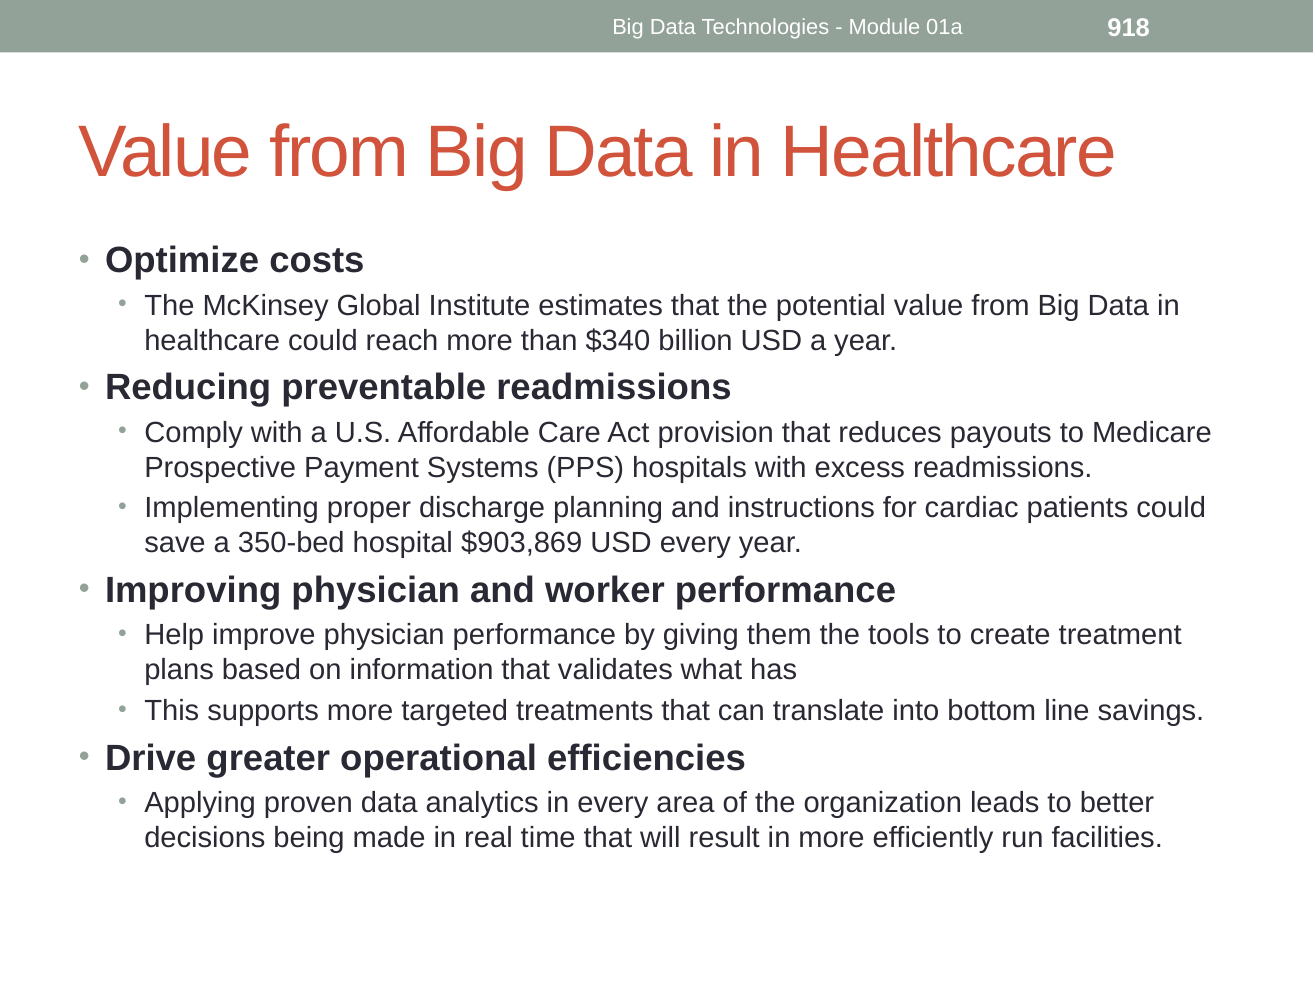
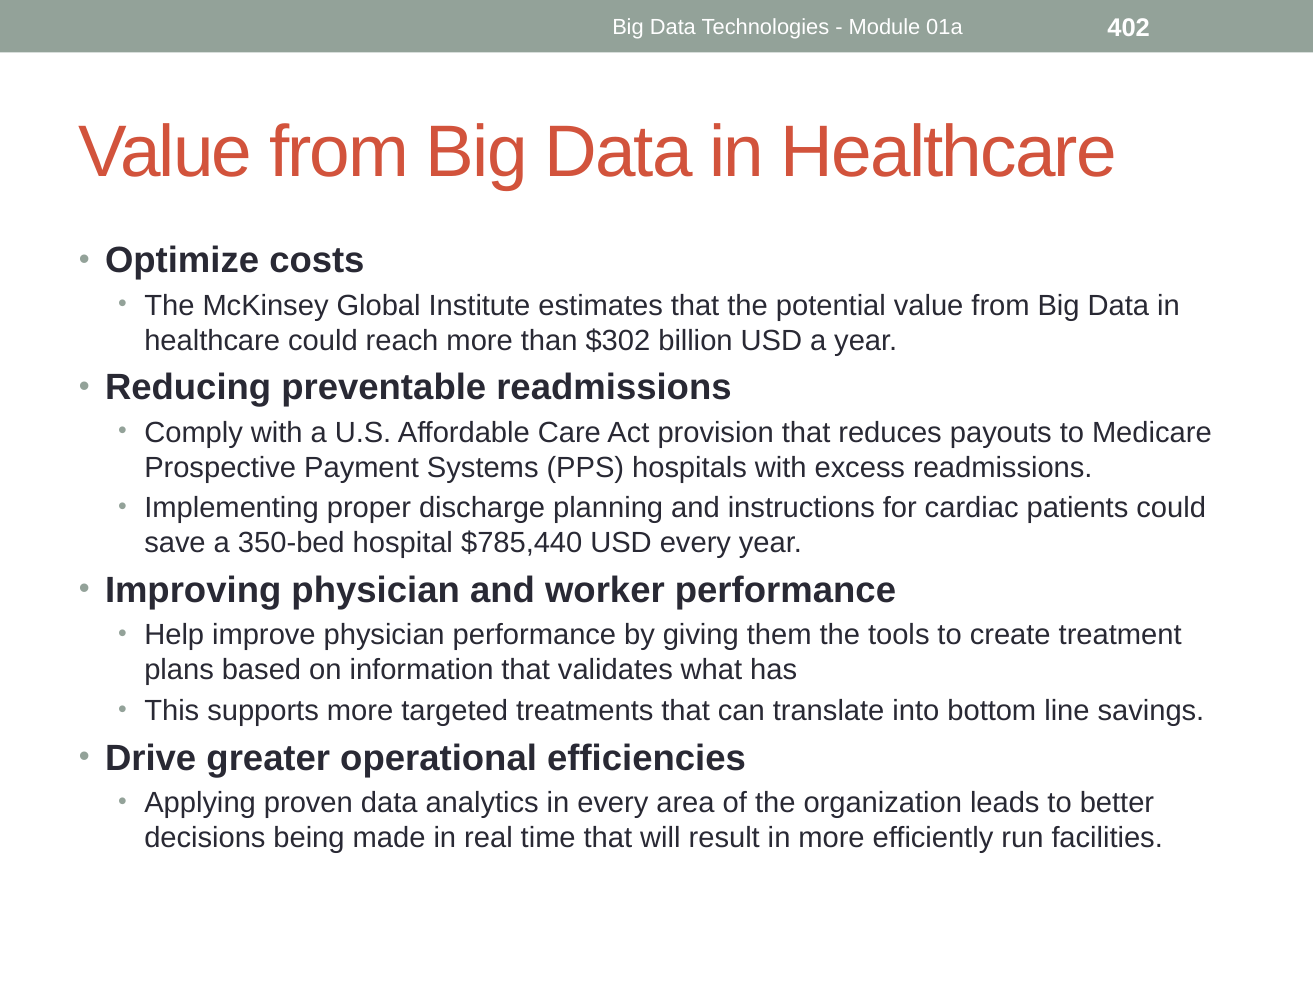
918: 918 -> 402 (1129, 28)
$340: $340 -> $302 (618, 340)
$903,869: $903,869 -> $785,440 (522, 543)
